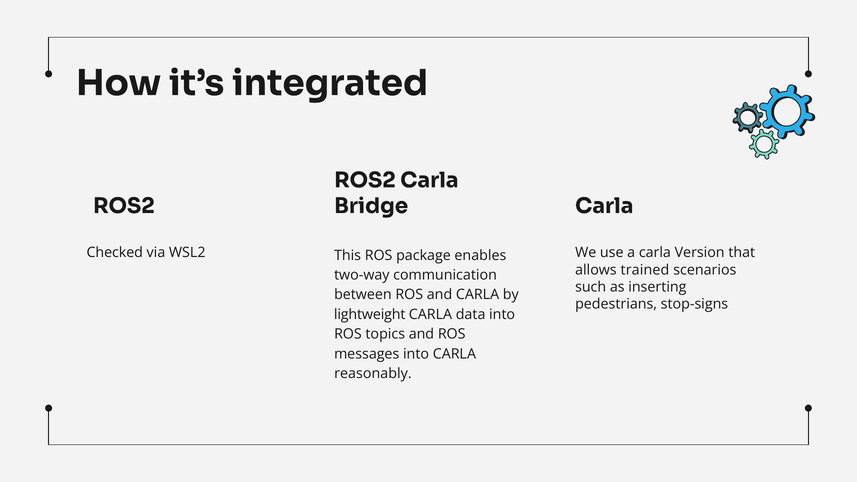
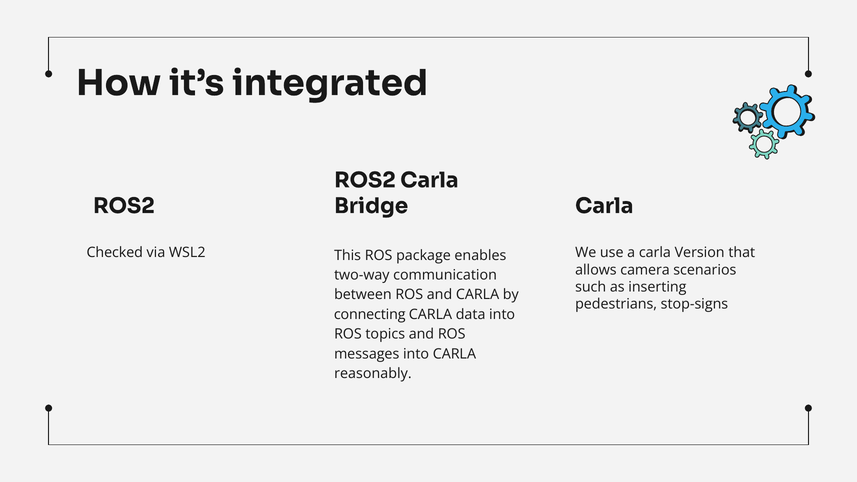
trained: trained -> camera (645, 270)
lightweight: lightweight -> connecting (370, 314)
